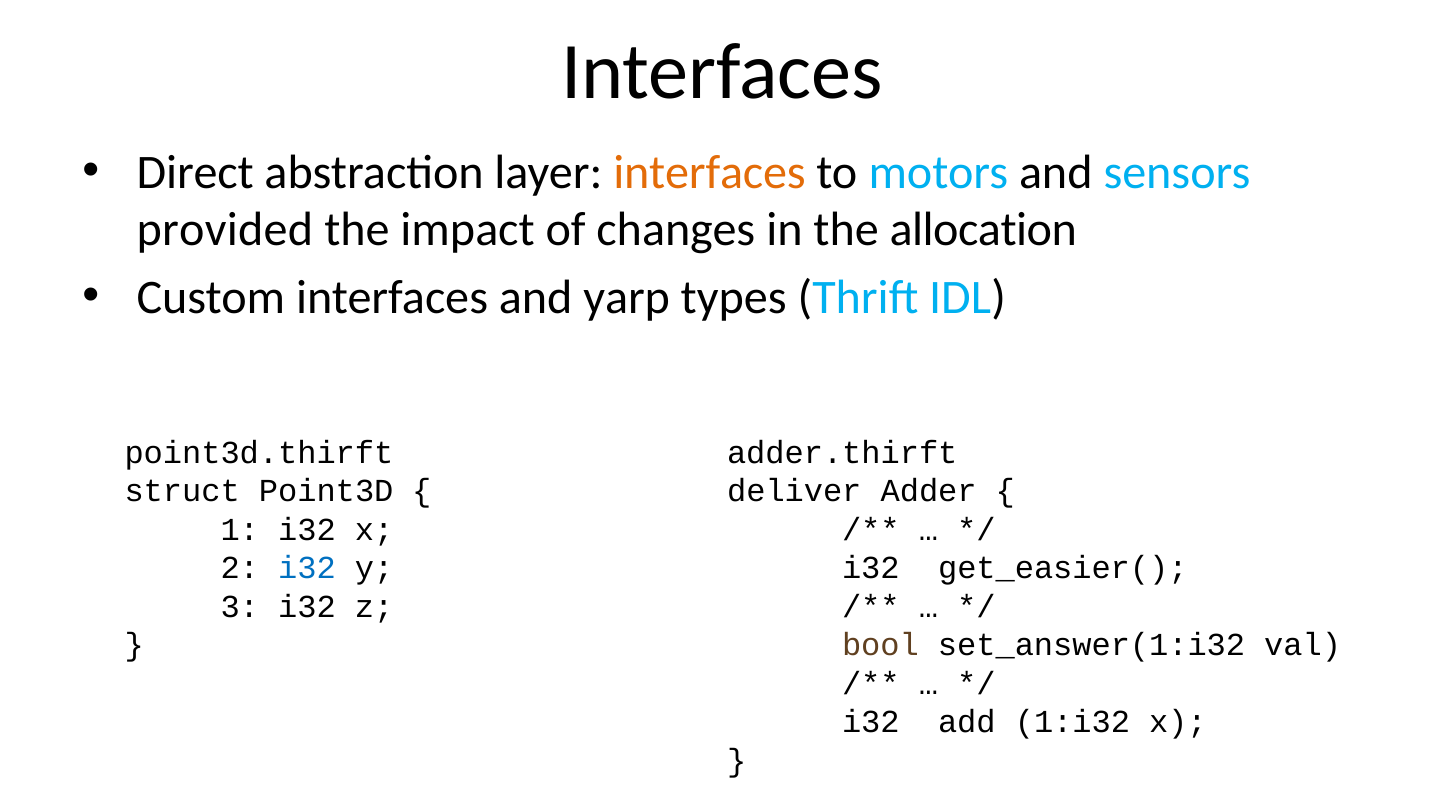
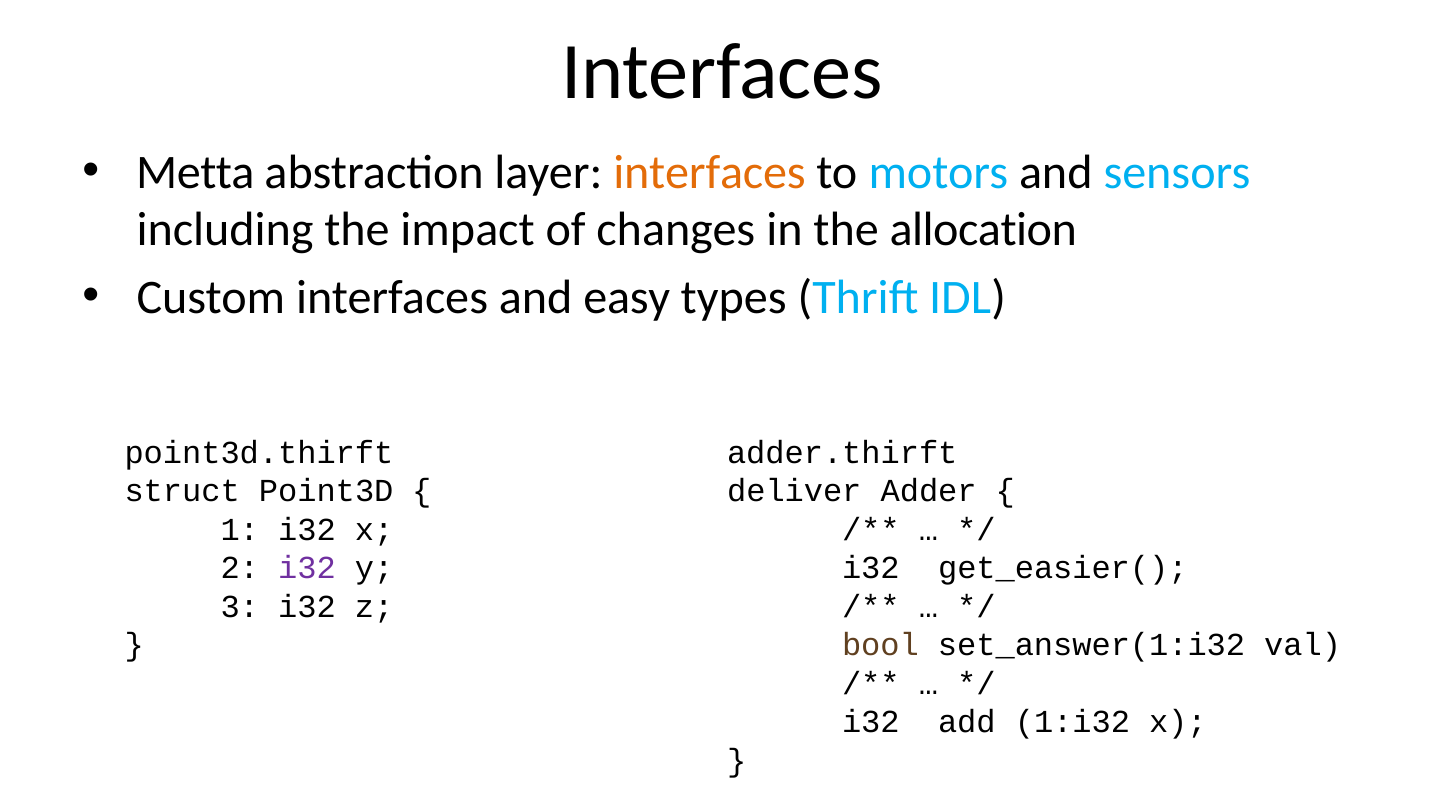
Direct: Direct -> Metta (195, 172)
provided: provided -> including (225, 230)
yarp: yarp -> easy (627, 297)
i32 colour: blue -> purple (307, 568)
